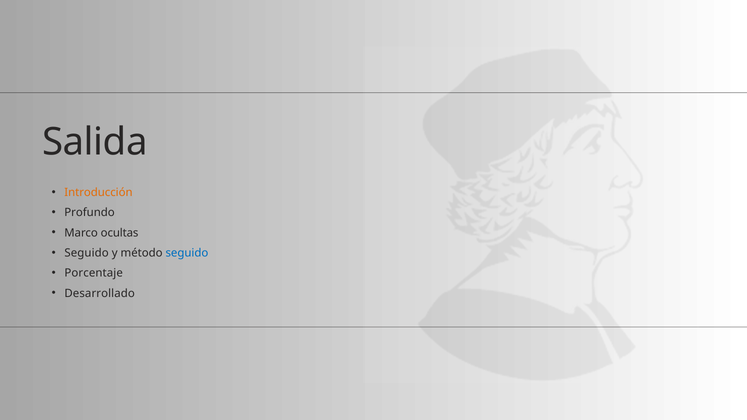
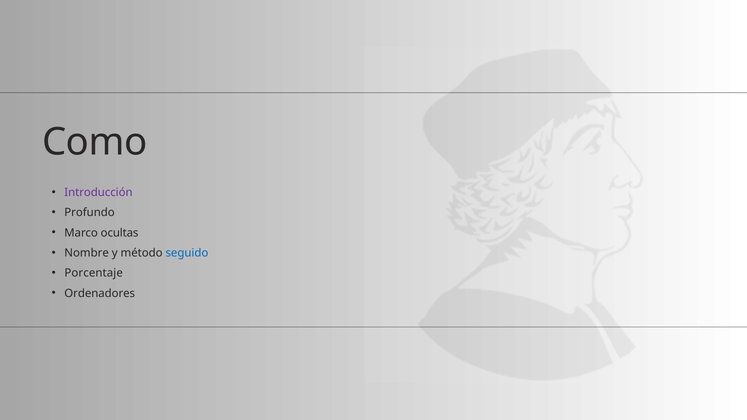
Salida: Salida -> Como (95, 142)
Introducción colour: orange -> purple (98, 192)
Seguido: Seguido -> Nombre (87, 253)
Desarrollado: Desarrollado -> Ordenadores (100, 293)
